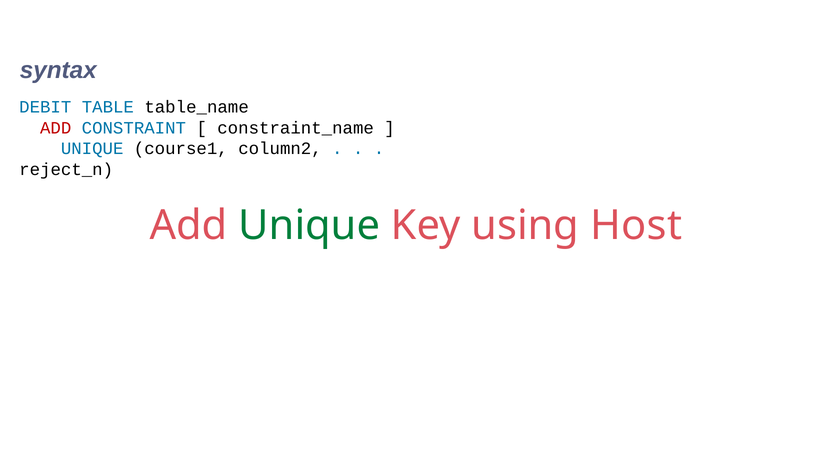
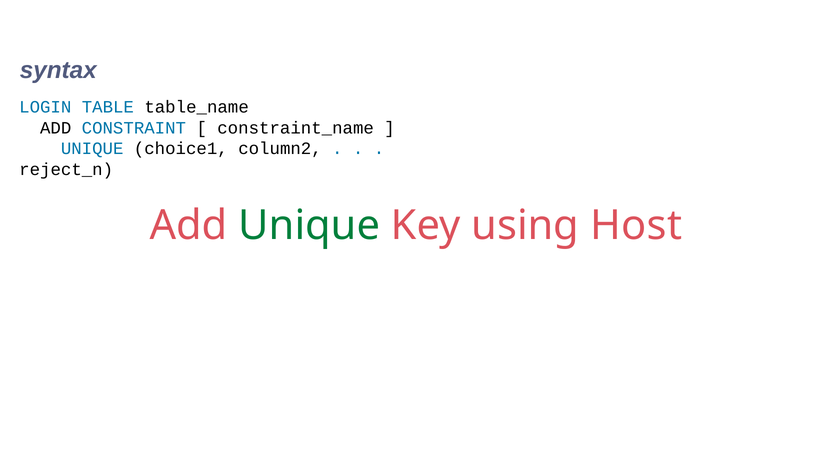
DEBIT: DEBIT -> LOGIN (45, 107)
ADD colour: red -> black (56, 128)
course1: course1 -> choice1 (181, 149)
